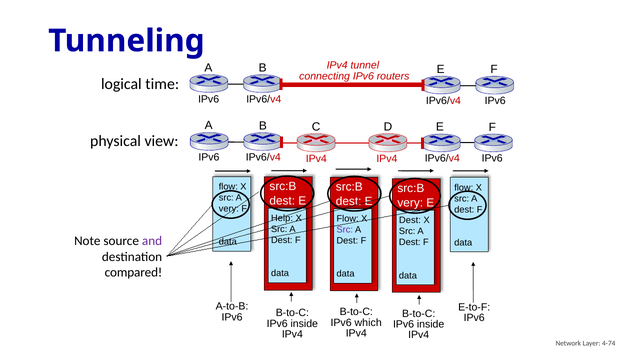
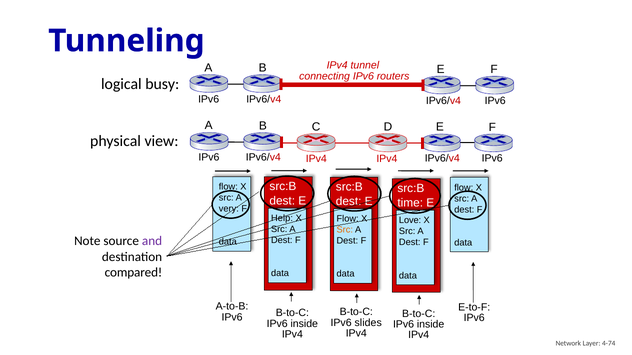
time: time -> busy (162, 84)
very: very -> time (410, 203)
Dest: Dest -> Love (410, 221)
Src colour: purple -> orange (345, 230)
which: which -> slides (368, 323)
